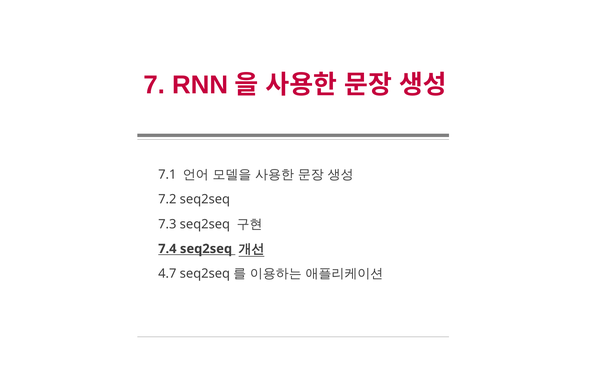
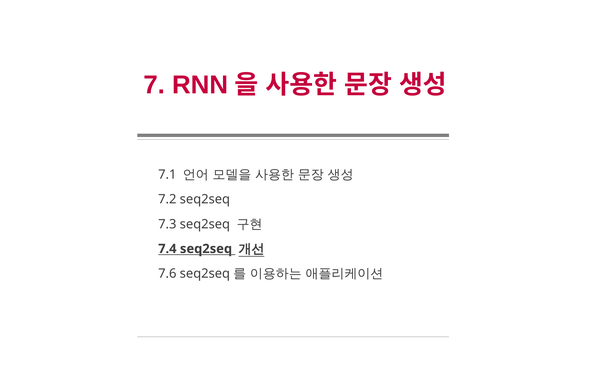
4.7: 4.7 -> 7.6 (167, 274)
